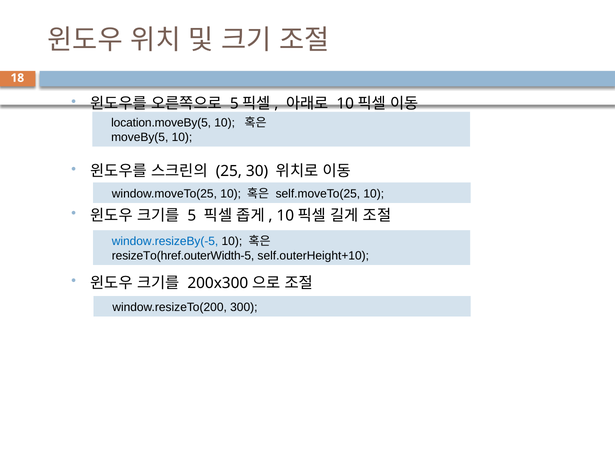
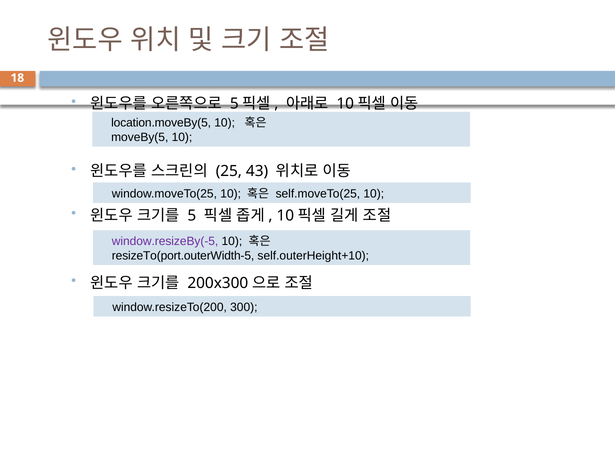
30: 30 -> 43 (257, 171)
window.resizeBy(-5 colour: blue -> purple (165, 241)
resizeTo(href.outerWidth-5: resizeTo(href.outerWidth-5 -> resizeTo(port.outerWidth-5 (183, 255)
